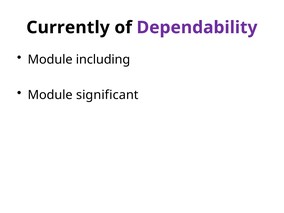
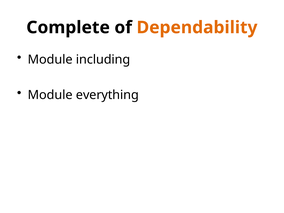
Currently: Currently -> Complete (68, 27)
Dependability colour: purple -> orange (197, 27)
significant: significant -> everything (107, 95)
